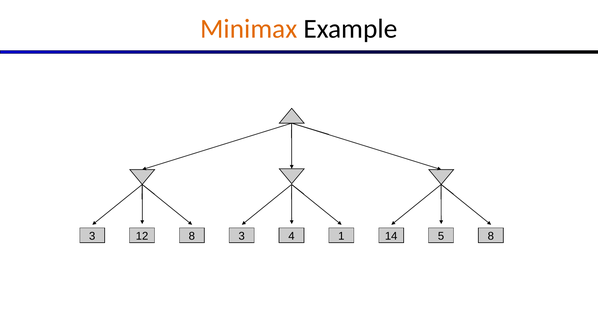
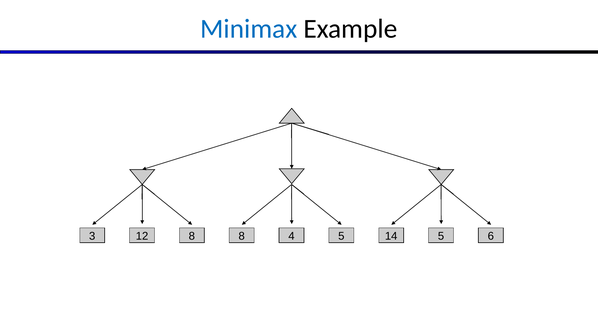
Minimax colour: orange -> blue (249, 29)
3 3: 3 -> 8 (242, 236)
4 1: 1 -> 5 (341, 236)
5 8: 8 -> 6 (491, 236)
